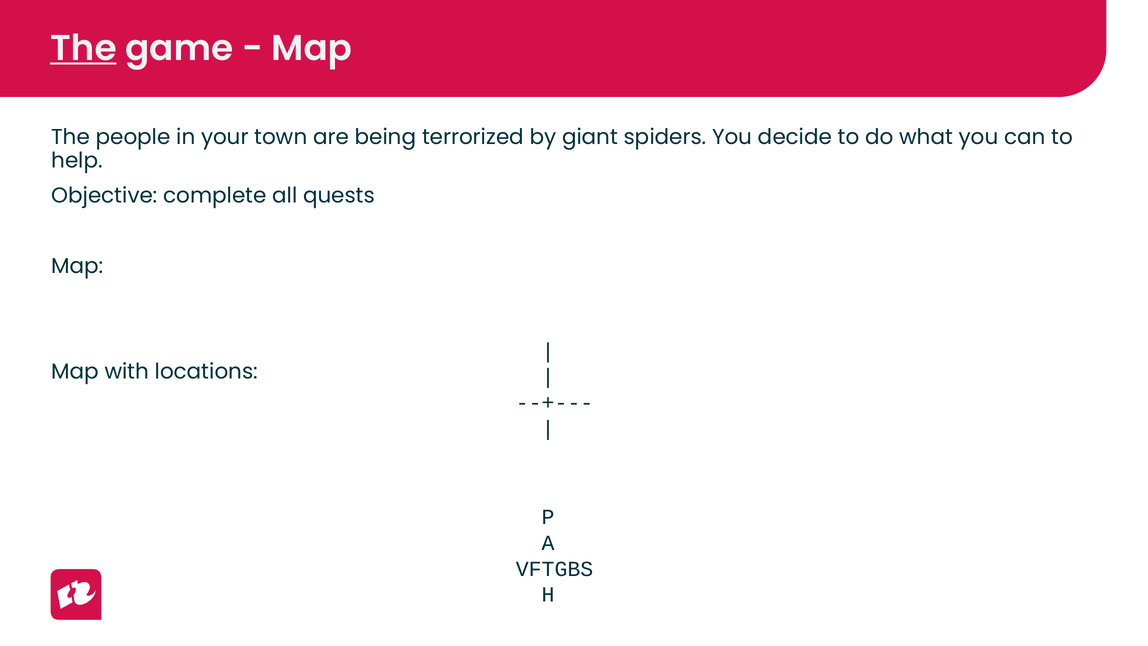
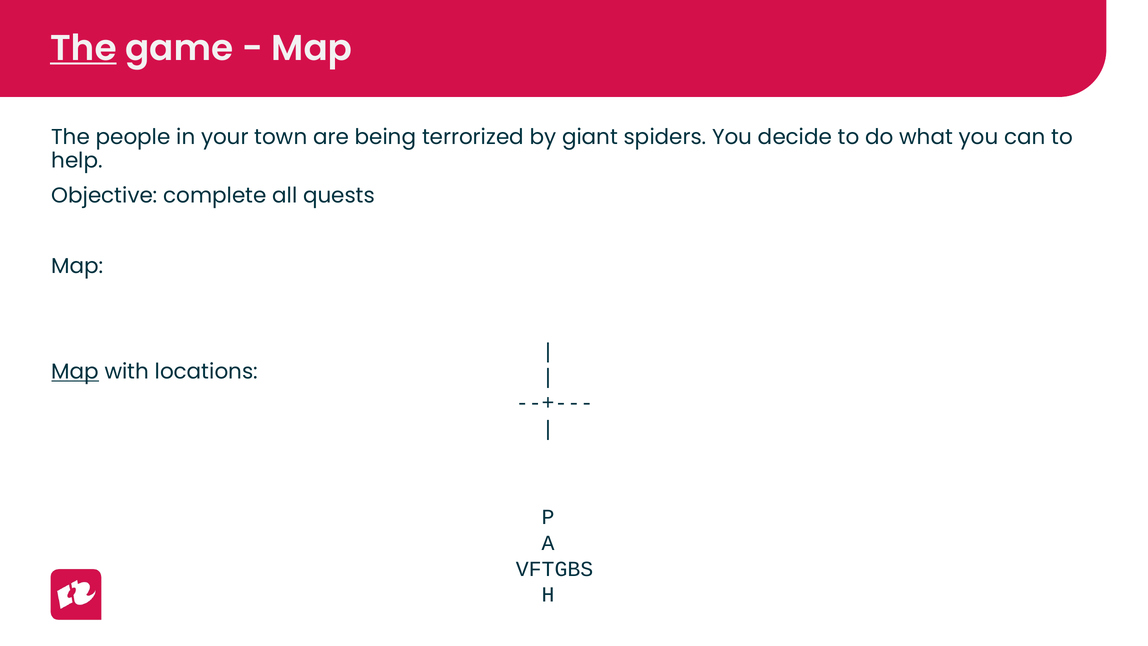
Map underline: none -> present (75, 372)
